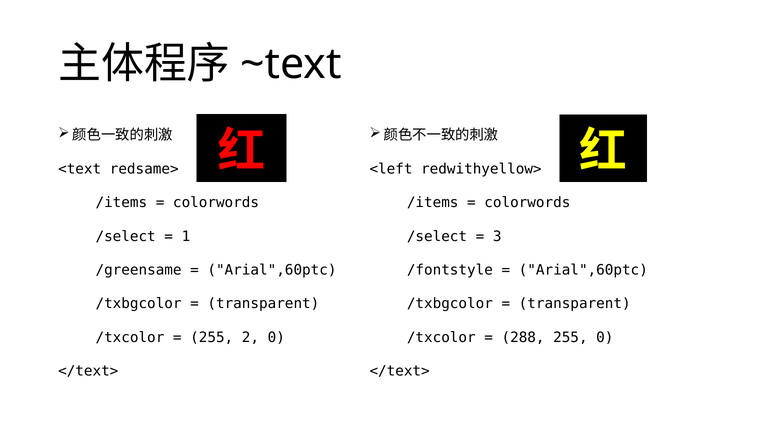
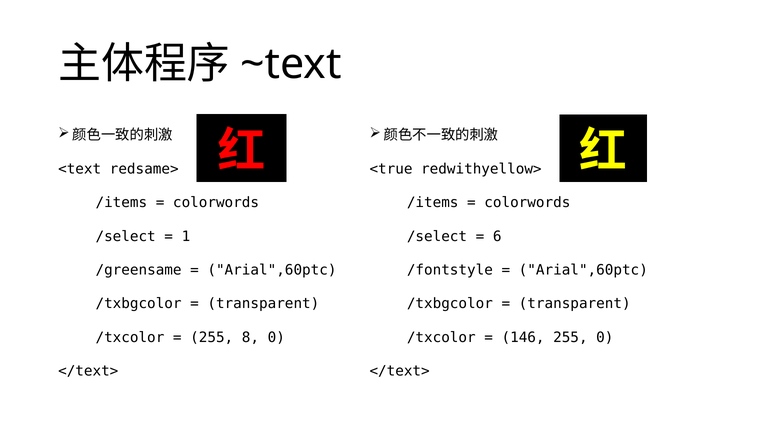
<left: <left -> <true (391, 169)
3: 3 -> 6 (497, 236)
2: 2 -> 8 (250, 337)
288: 288 -> 146 (523, 337)
